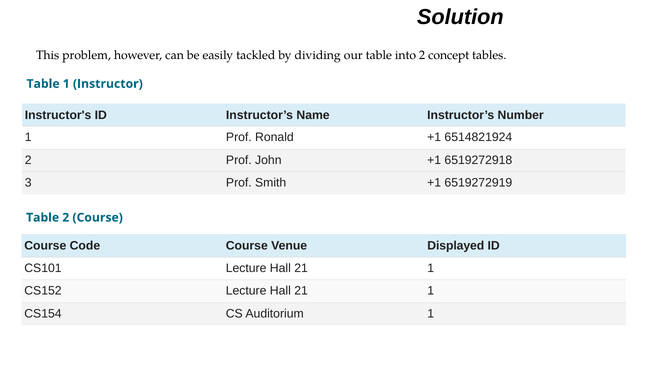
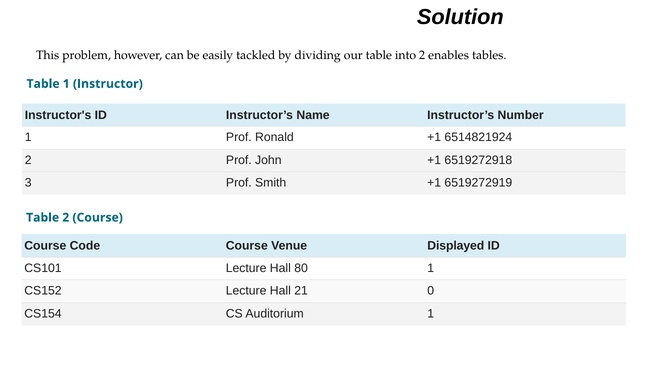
concept: concept -> enables (449, 55)
CS101 Lecture Hall 21: 21 -> 80 (301, 268)
1: 1 -> 0 (431, 291)
